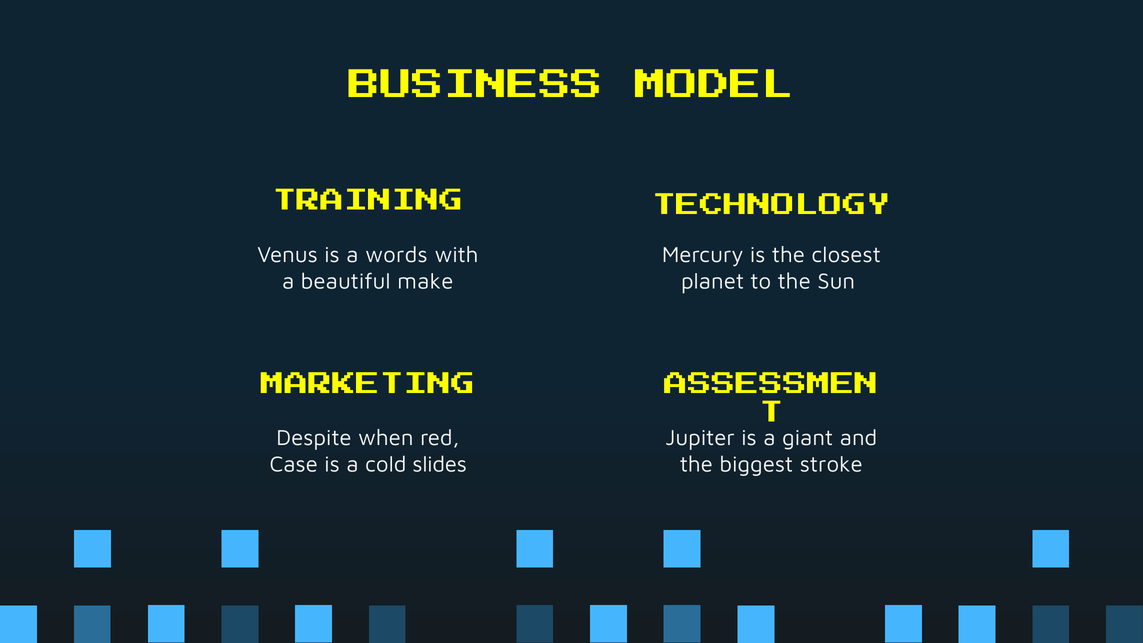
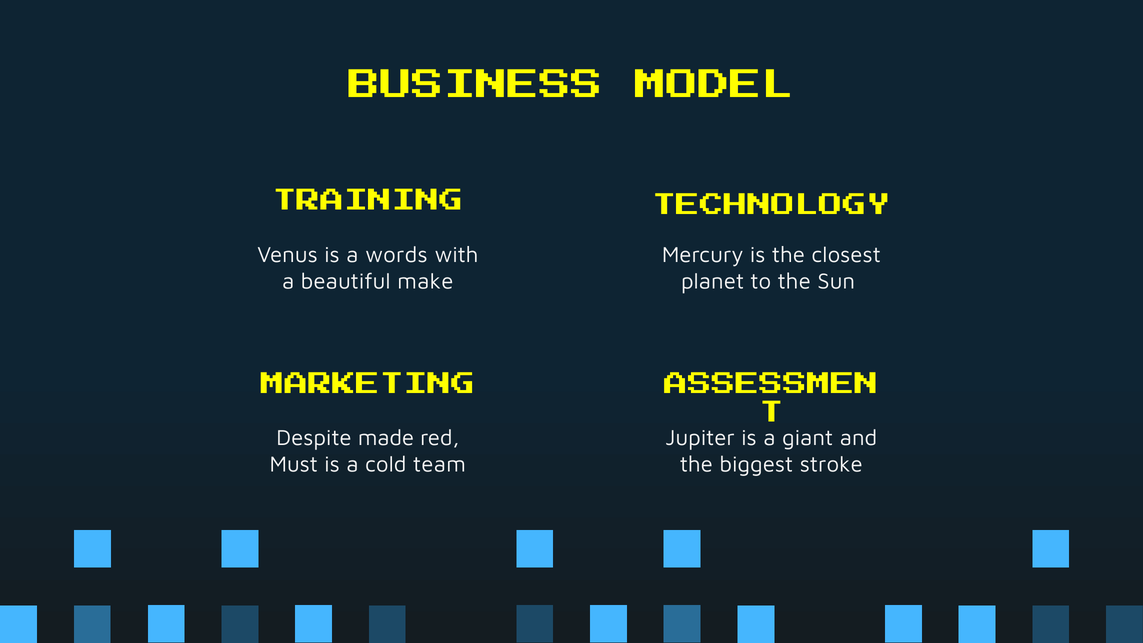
when: when -> made (386, 438)
Case: Case -> Must (294, 465)
slides: slides -> team (439, 465)
